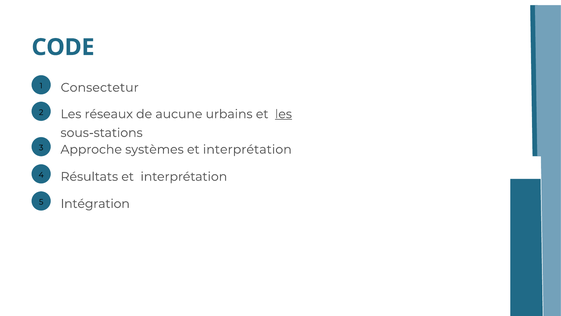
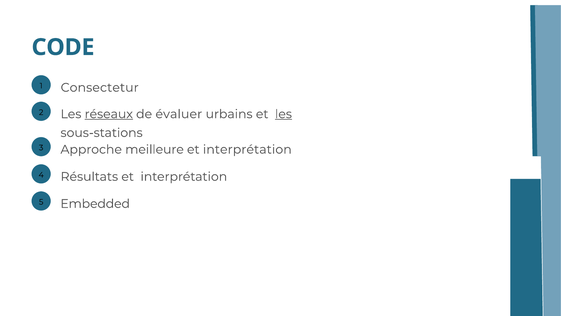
réseaux underline: none -> present (109, 114)
aucune: aucune -> évaluer (179, 114)
systèmes: systèmes -> meilleure (155, 149)
Intégration: Intégration -> Embedded (95, 203)
